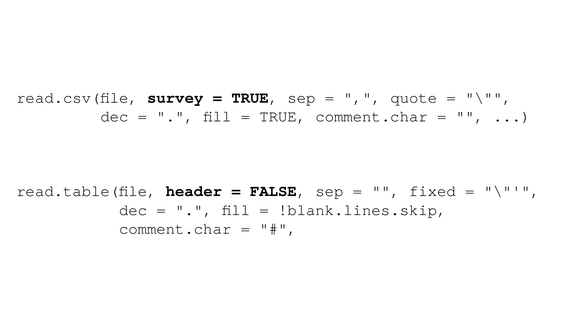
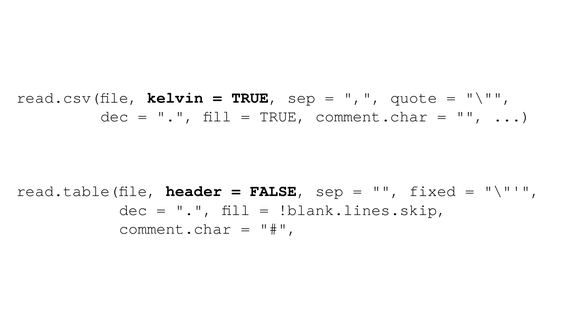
survey: survey -> kelvin (175, 98)
